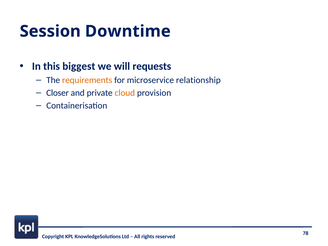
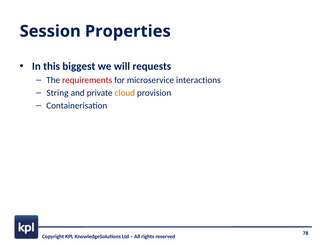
Downtime: Downtime -> Properties (128, 31)
requirements colour: orange -> red (87, 80)
relationship: relationship -> interactions (198, 80)
Closer: Closer -> String (57, 93)
